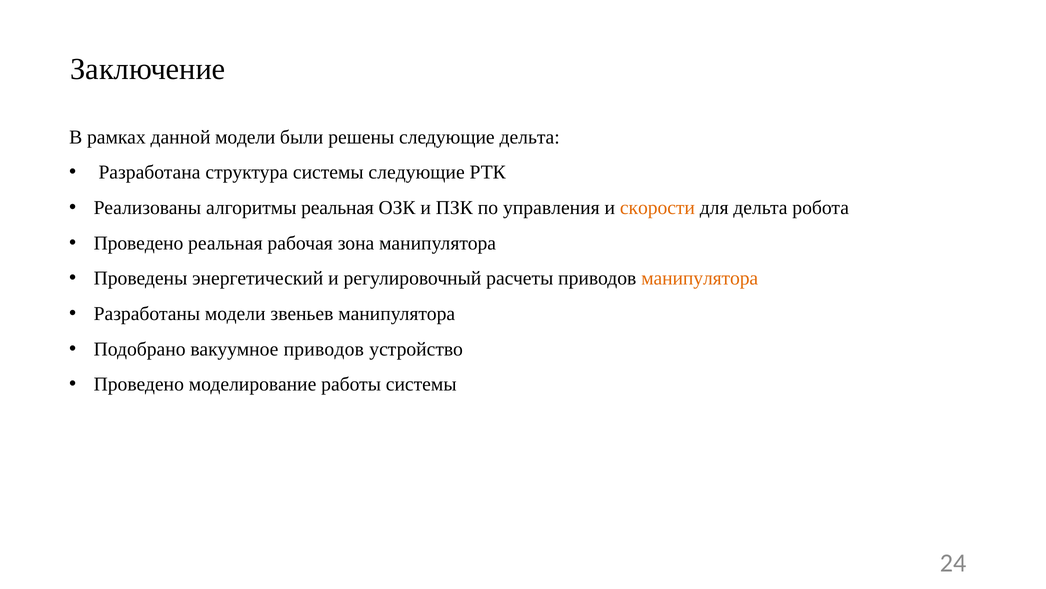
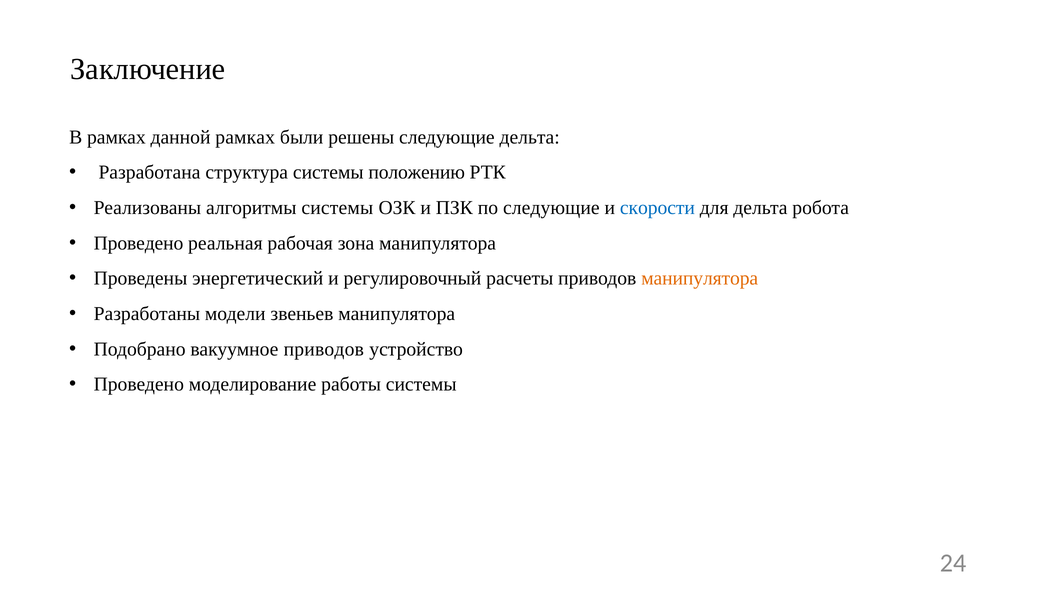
данной модели: модели -> рамках (245, 137)
системы следующие: следующие -> положению (417, 172)
алгоритмы реальная: реальная -> системы (337, 208)
по управления: управления -> следующие (551, 208)
скорости colour: orange -> blue (657, 208)
